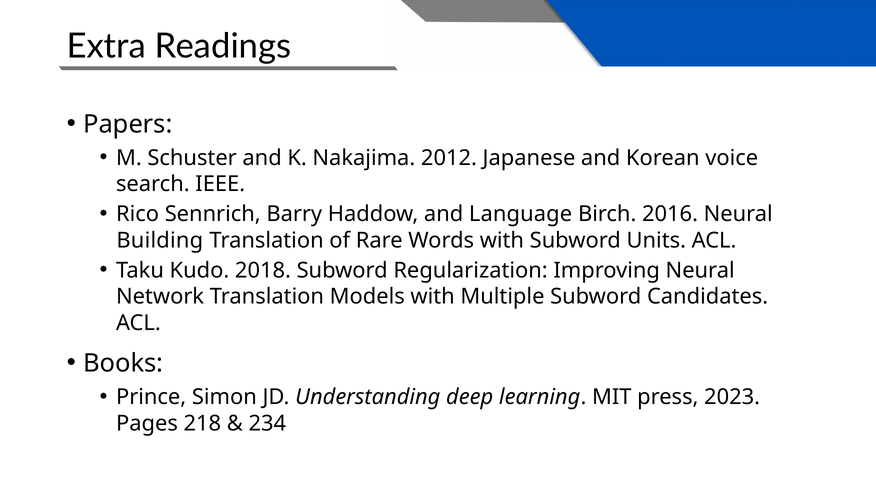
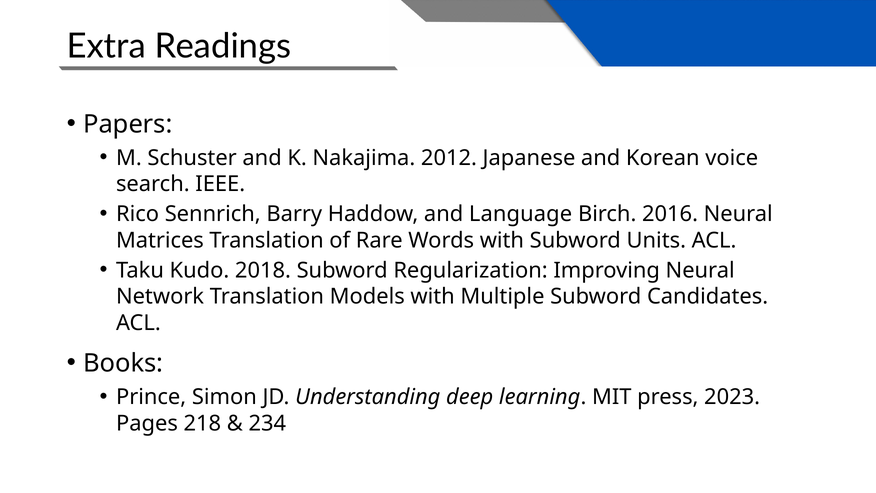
Building: Building -> Matrices (160, 240)
